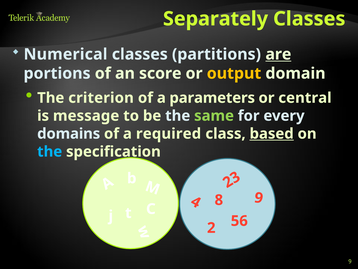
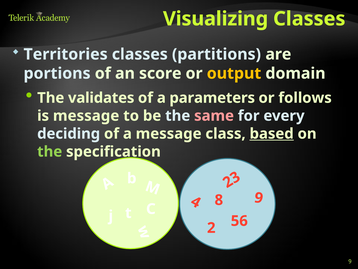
Separately: Separately -> Visualizing (216, 19)
Numerical: Numerical -> Territories (66, 54)
are underline: present -> none (278, 54)
criterion: criterion -> validates (101, 98)
central: central -> follows (305, 98)
same colour: light green -> pink (214, 116)
domains: domains -> deciding (69, 133)
a required: required -> message (169, 133)
the colour: light blue -> light green (50, 151)
